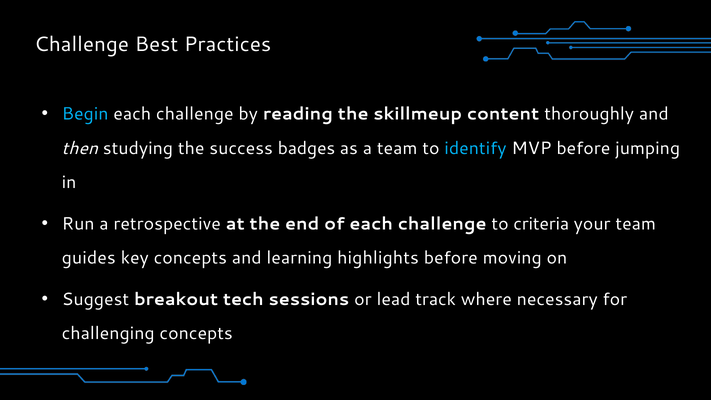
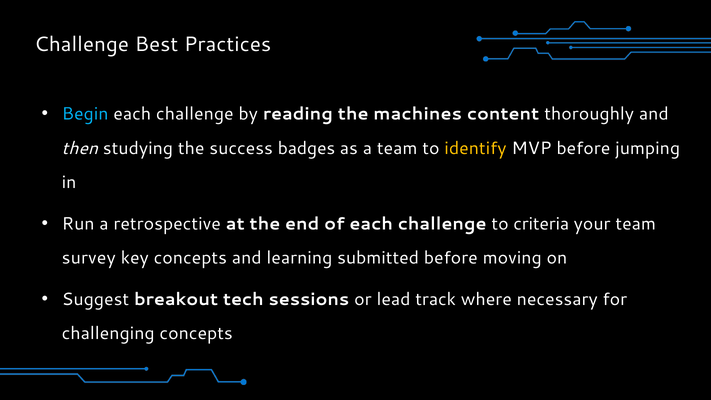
skillmeup: skillmeup -> machines (418, 114)
identify colour: light blue -> yellow (475, 148)
guides: guides -> survey (89, 258)
highlights: highlights -> submitted (378, 258)
